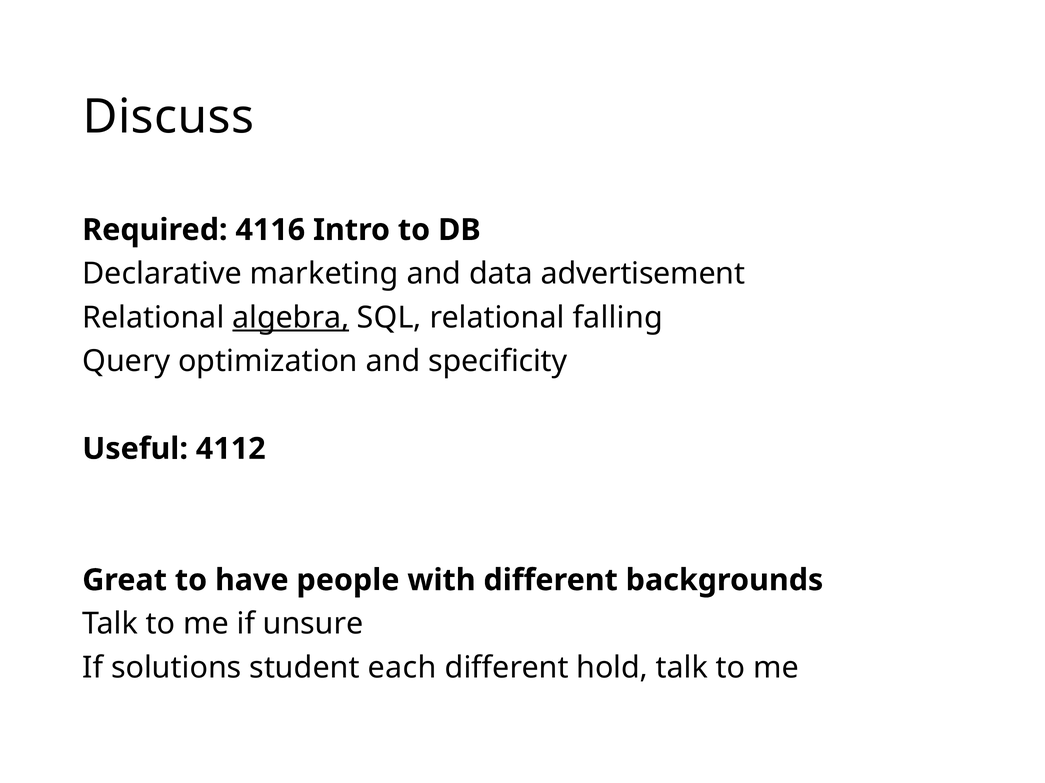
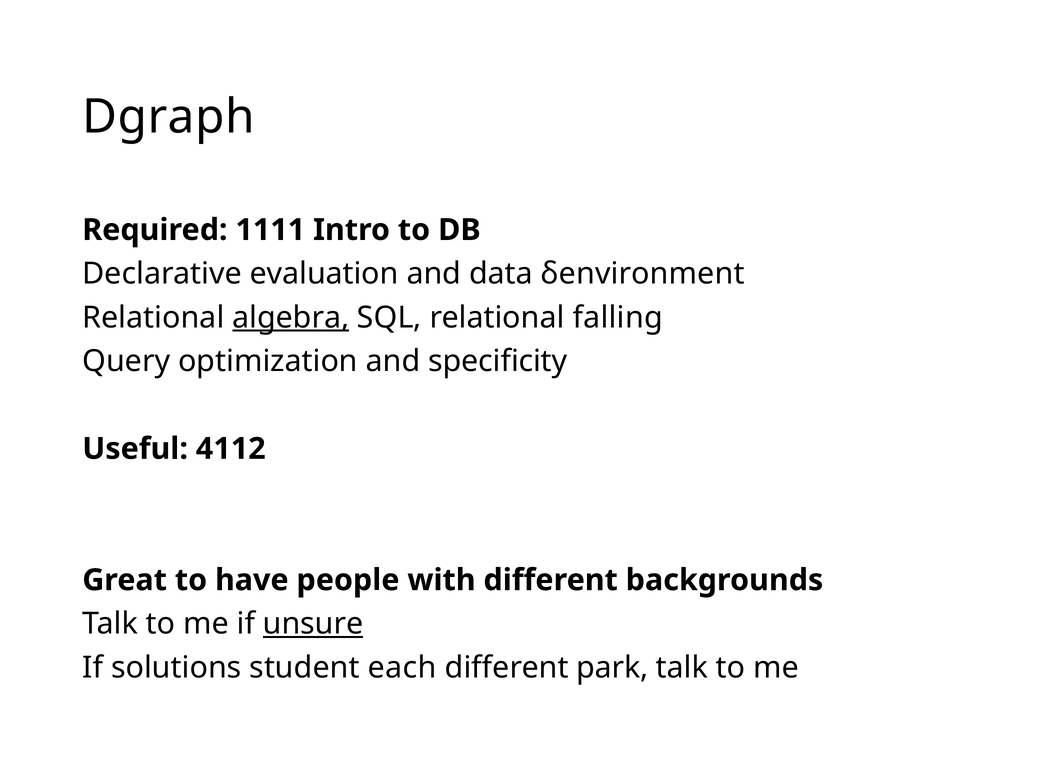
Discuss: Discuss -> Dgraph (168, 117)
4116: 4116 -> 1111 (270, 230)
marketing: marketing -> evaluation (324, 274)
advertisement: advertisement -> δenvironment (643, 274)
unsure underline: none -> present (313, 624)
hold: hold -> park (612, 668)
